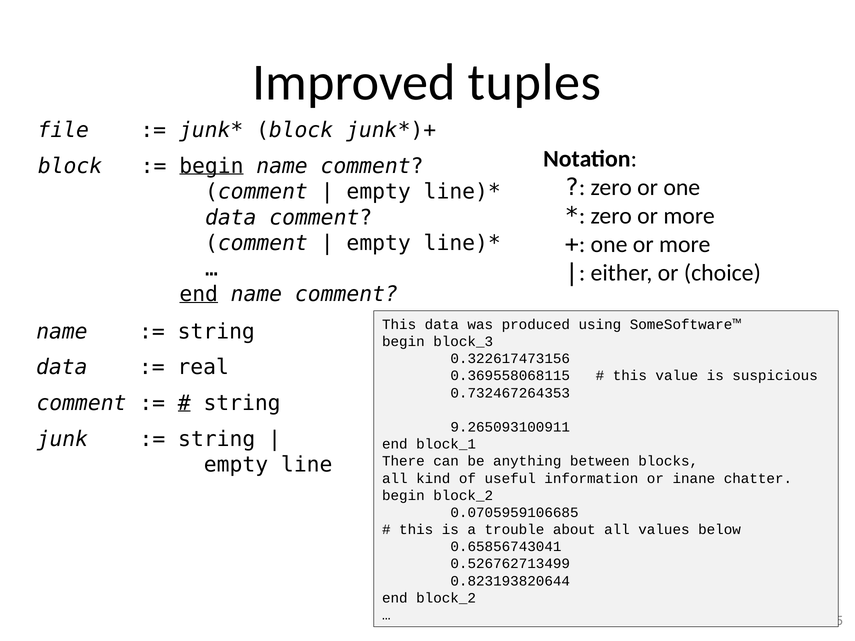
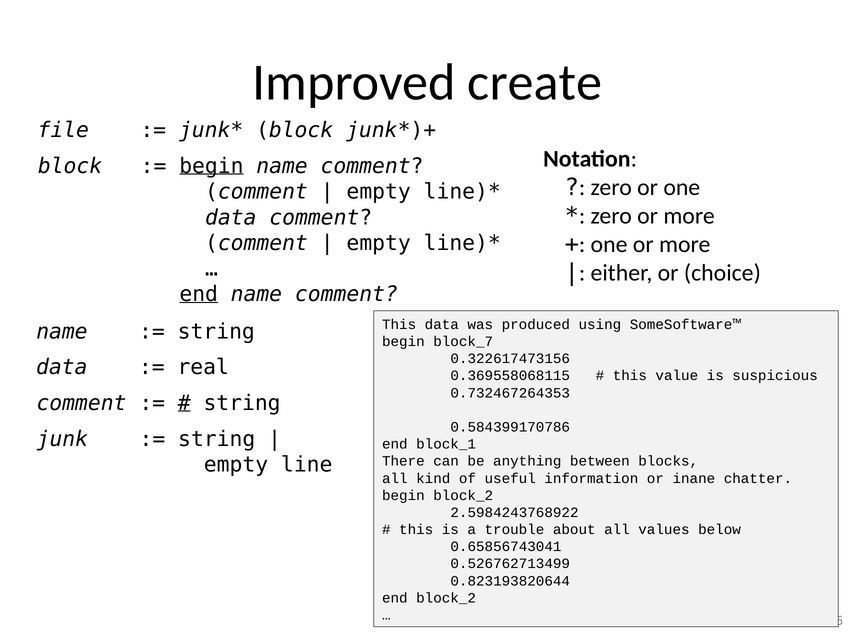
tuples: tuples -> create (535, 83)
block_3: block_3 -> block_7 (463, 342)
9.265093100911: 9.265093100911 -> 0.584399170786 (510, 427)
0.0705959106685: 0.0705959106685 -> 2.5984243768922 (515, 513)
